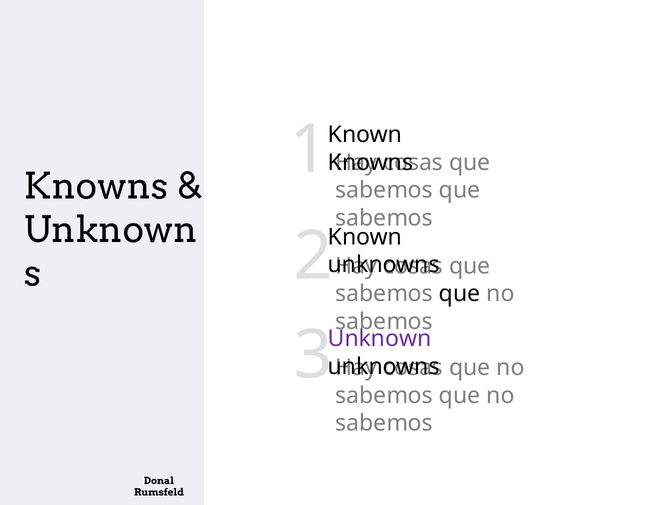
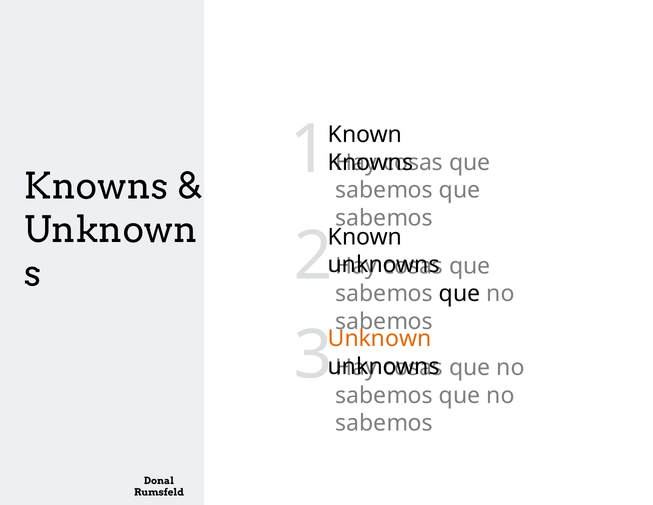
Unknown colour: purple -> orange (380, 339)
